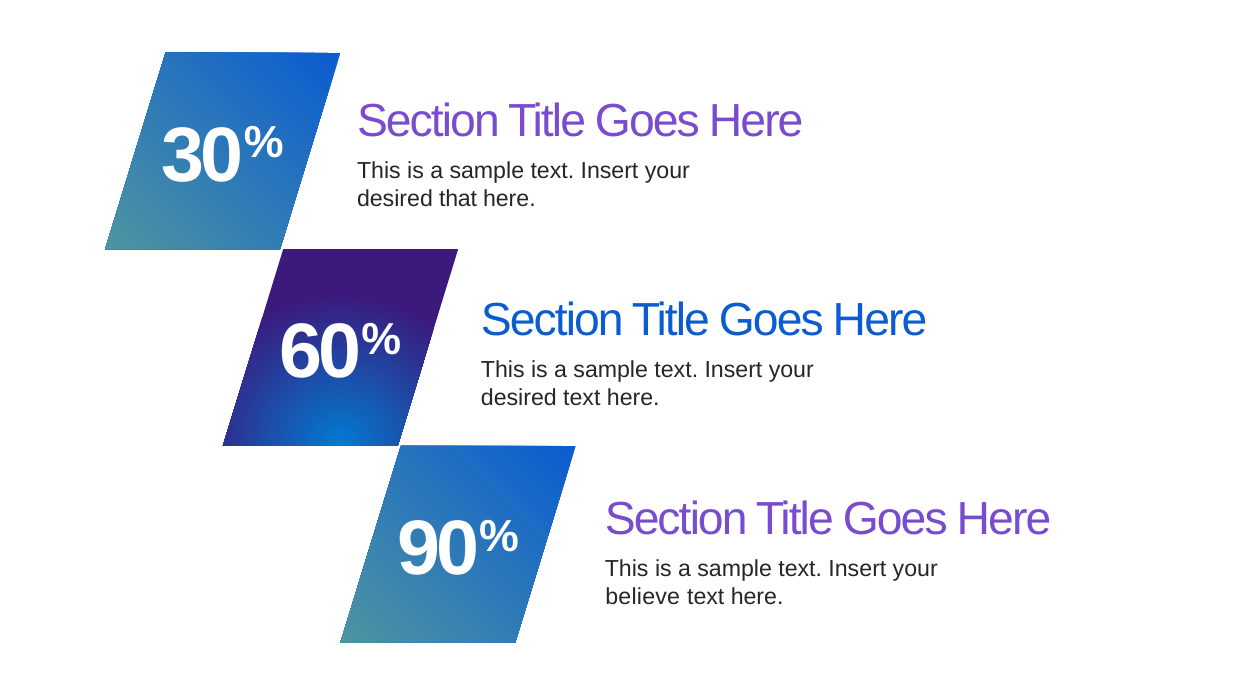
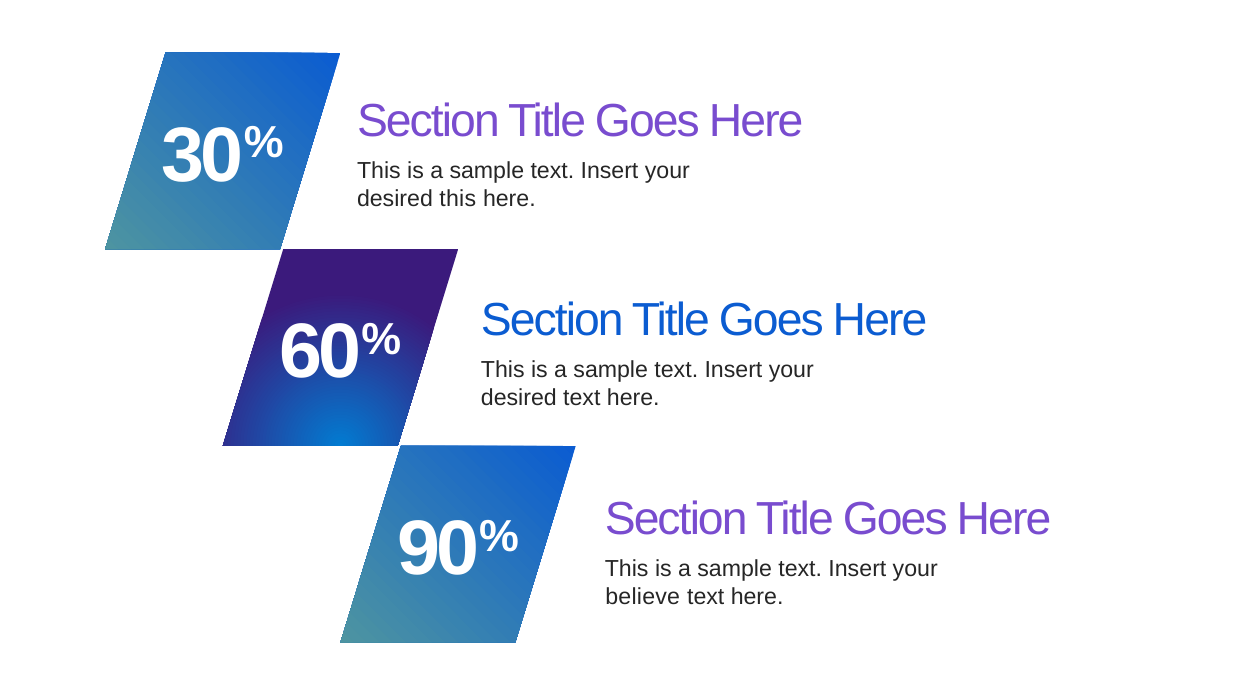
desired that: that -> this (458, 199)
